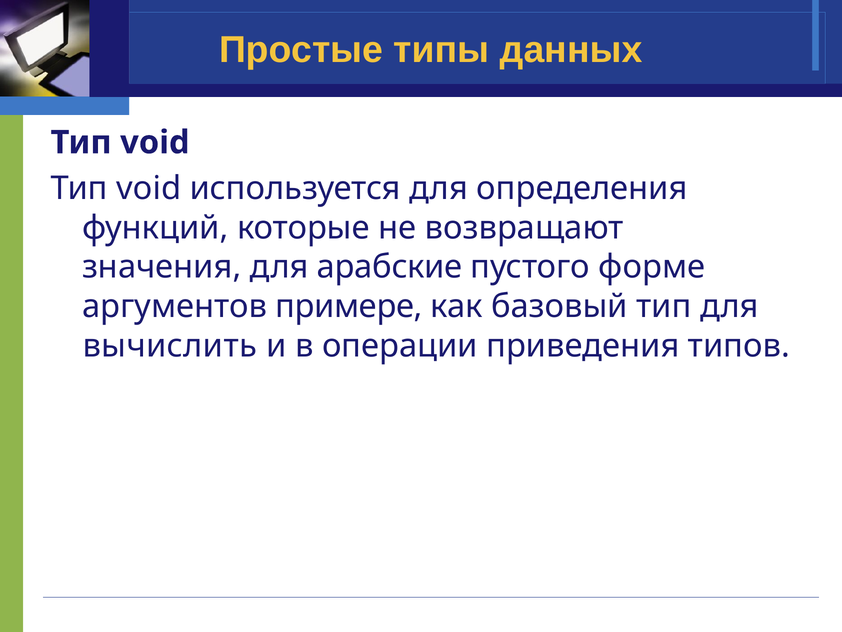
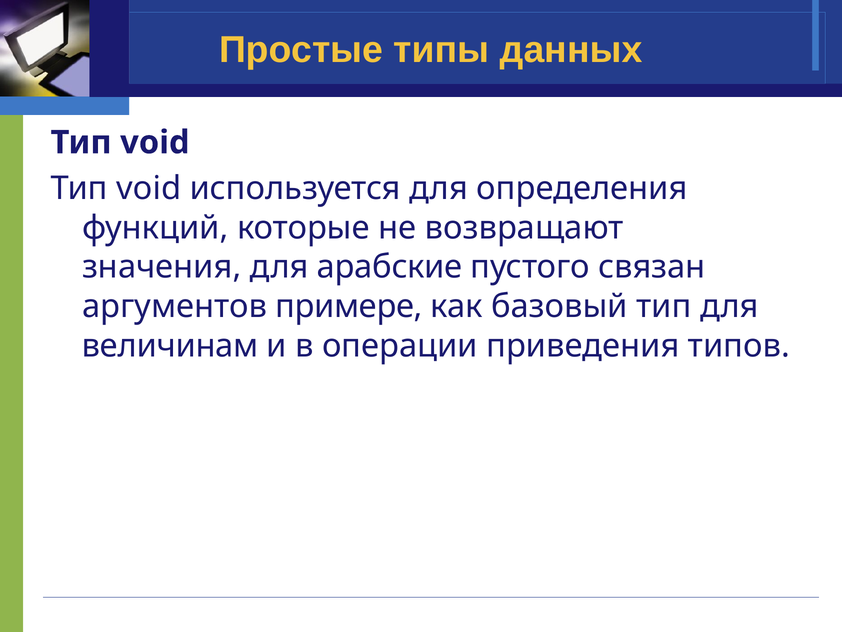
форме: форме -> связан (652, 267)
вычислить: вычислить -> величинам (170, 346)
